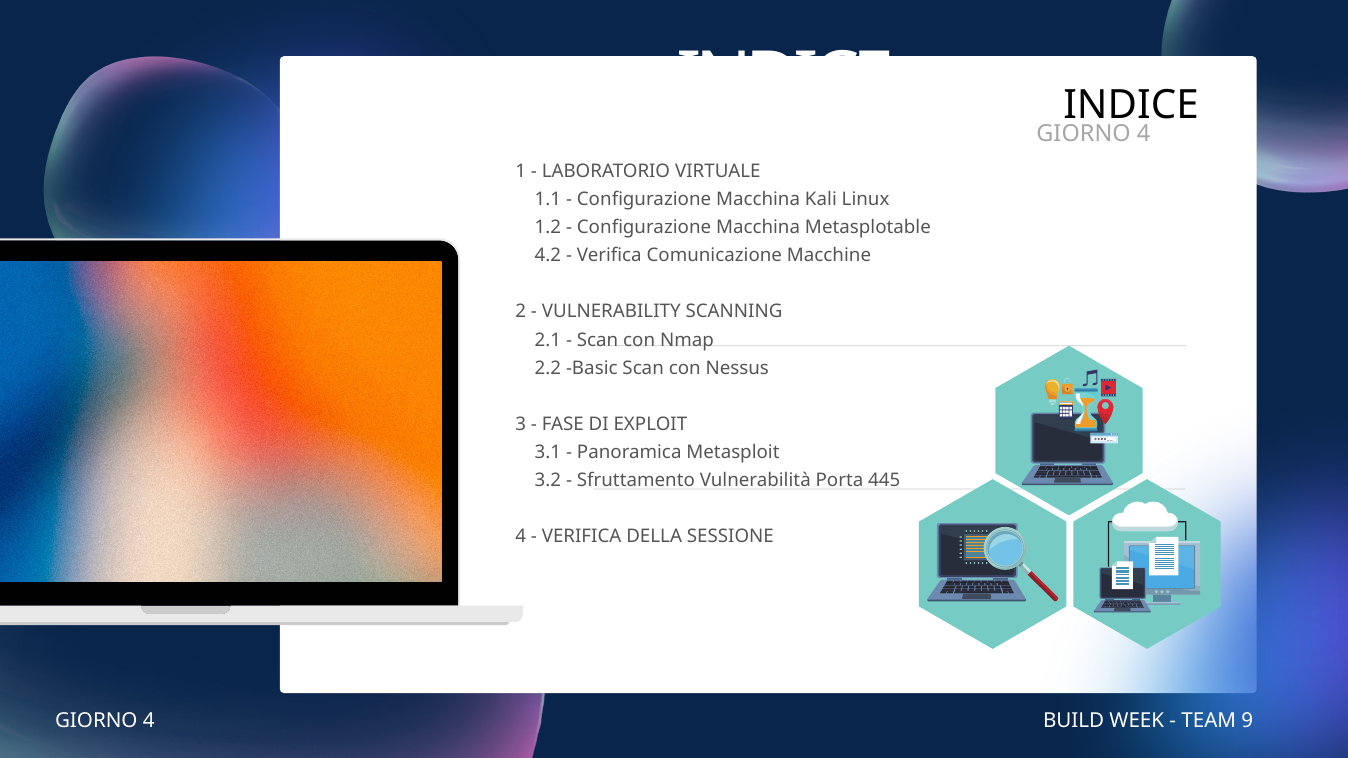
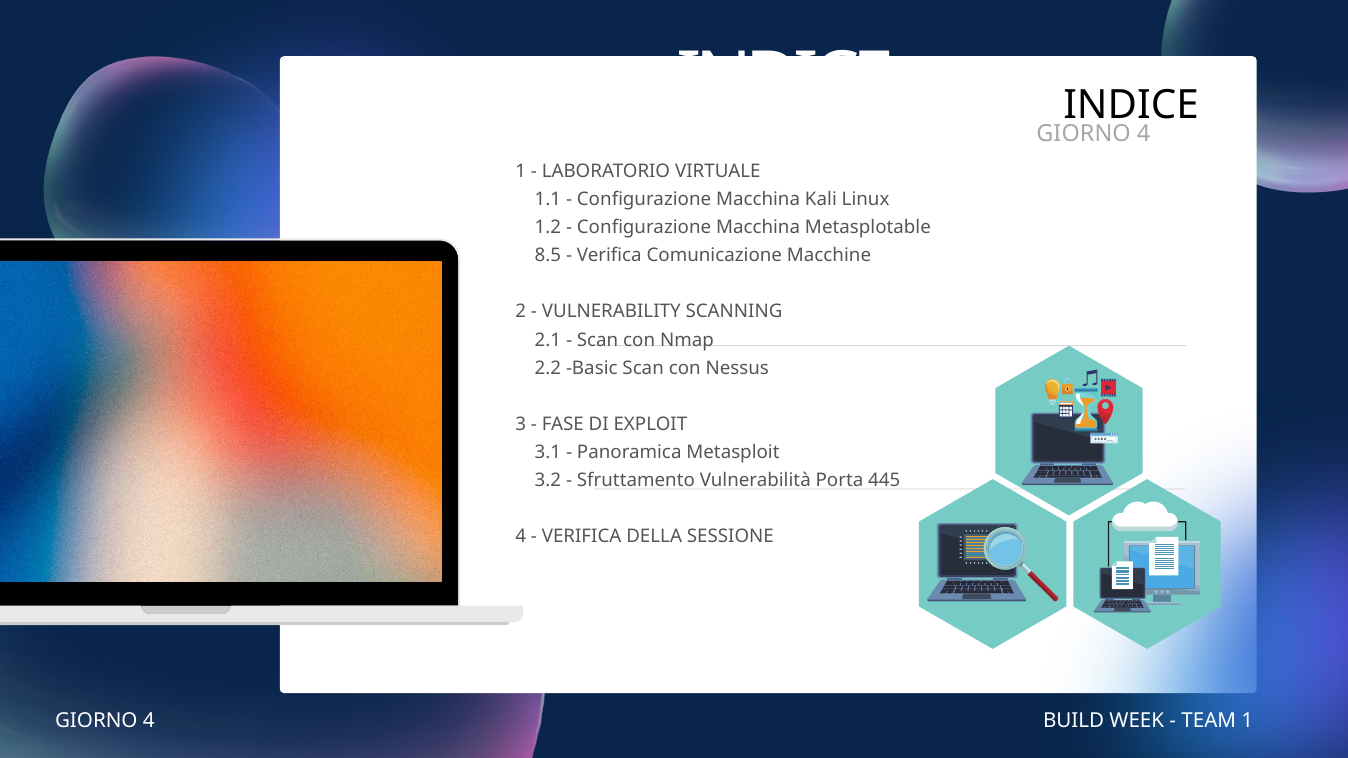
4.2: 4.2 -> 8.5 (548, 256)
TEAM 9: 9 -> 1 (1247, 721)
